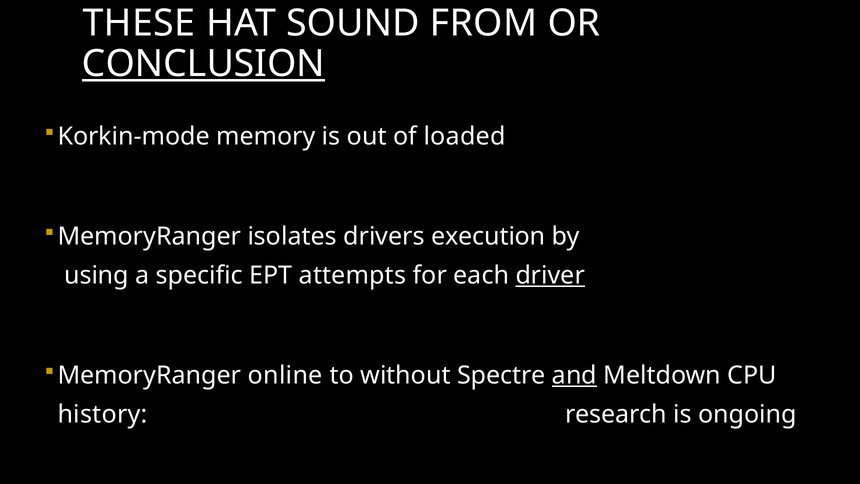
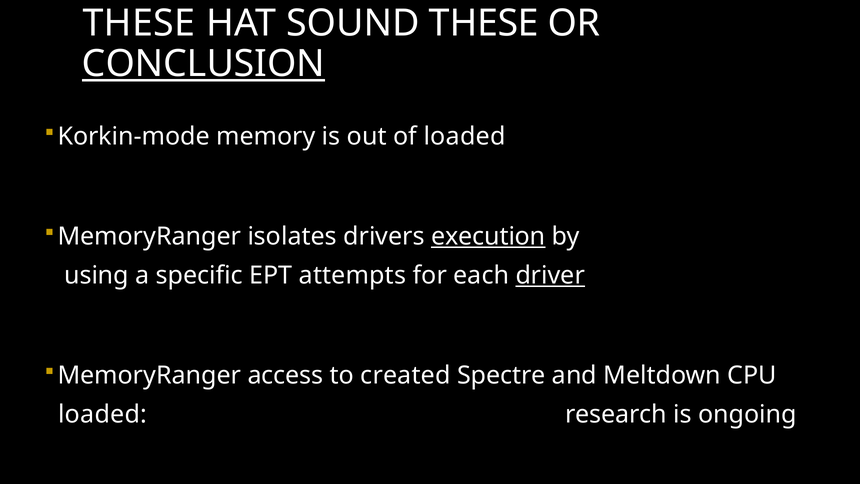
SOUND FROM: FROM -> THESE (484, 23)
execution underline: none -> present (488, 236)
online: online -> access (285, 375)
without: without -> created (405, 375)
and underline: present -> none (574, 375)
history: history -> loaded (103, 414)
